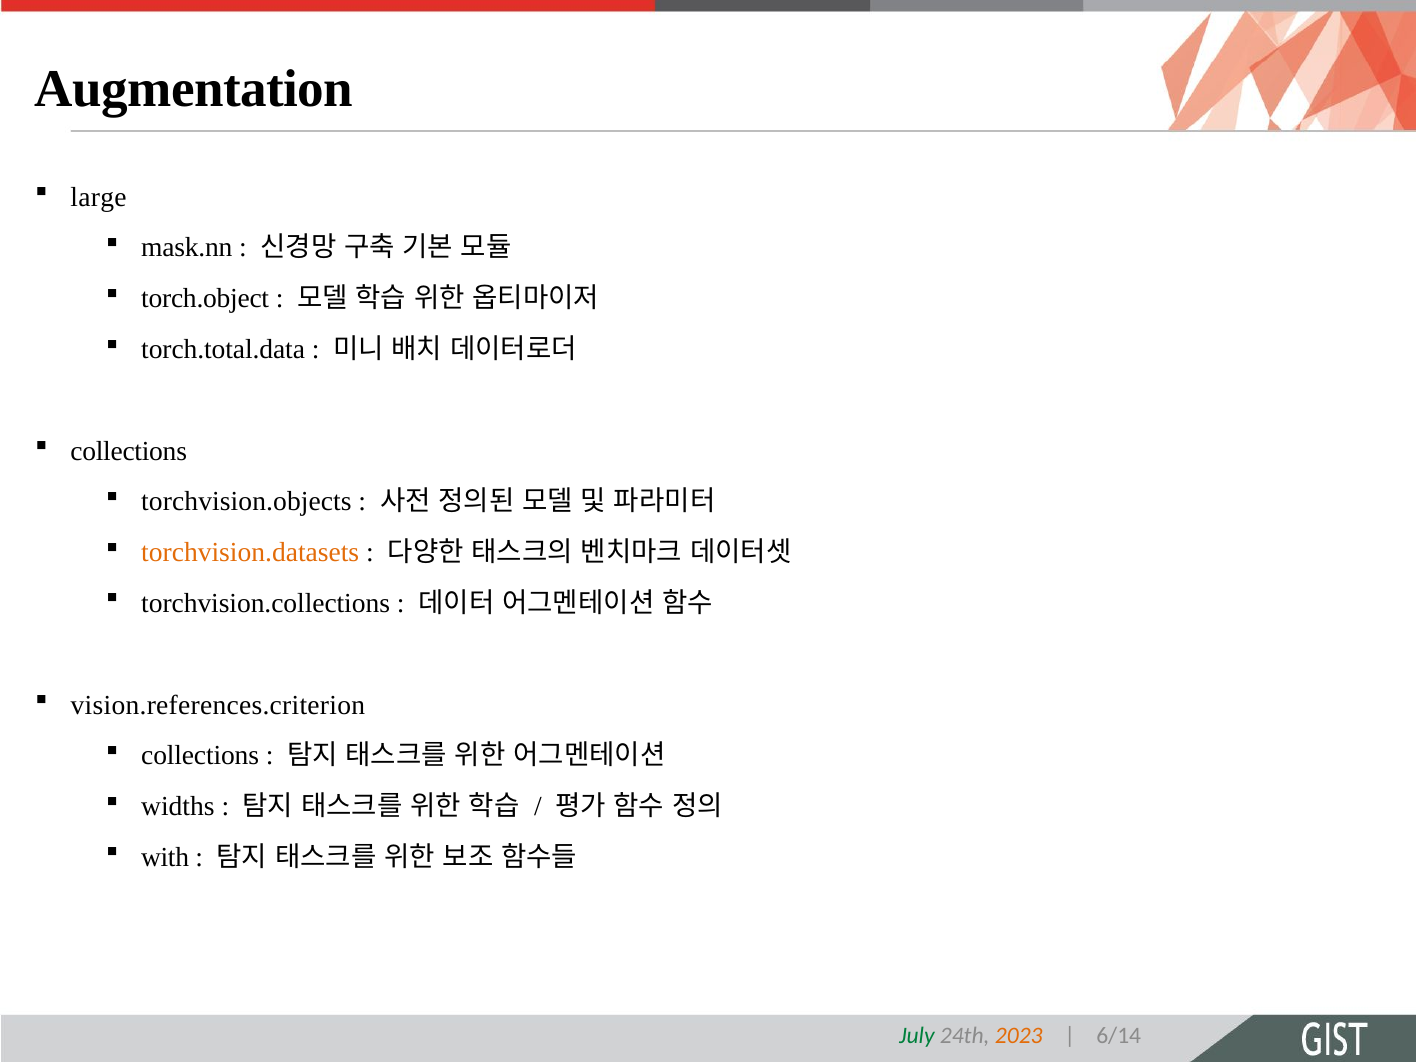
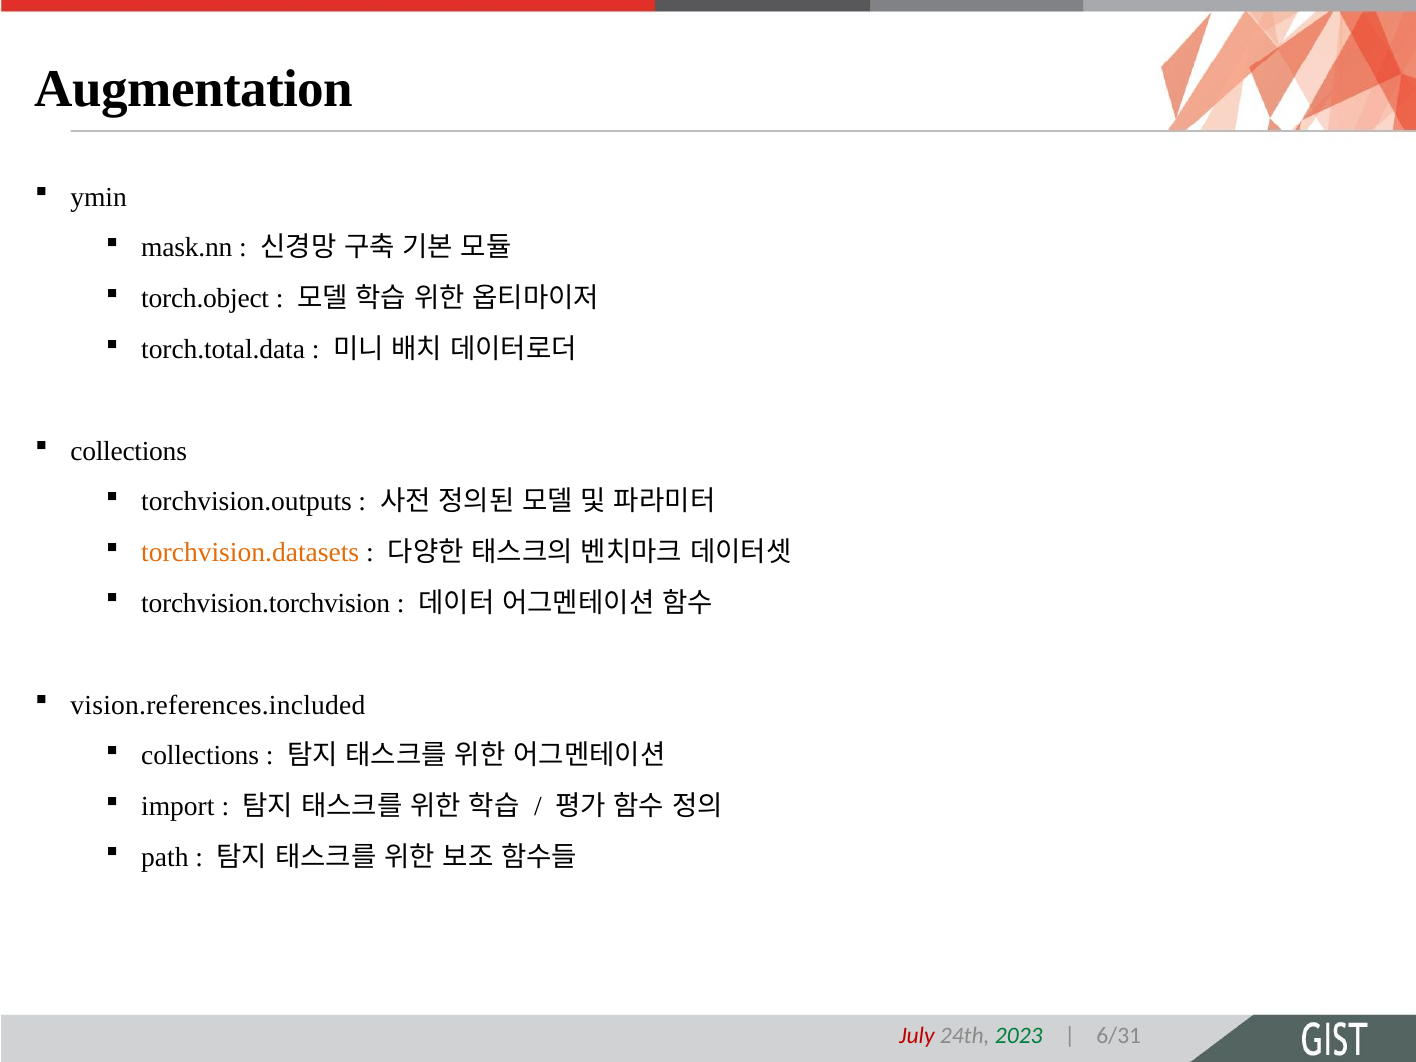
large: large -> ymin (99, 197)
torchvision.objects: torchvision.objects -> torchvision.outputs (247, 502)
torchvision.collections: torchvision.collections -> torchvision.torchvision (266, 603)
vision.references.criterion: vision.references.criterion -> vision.references.included (218, 705)
widths: widths -> import (178, 807)
with: with -> path (165, 857)
July colour: green -> red (917, 1036)
2023 colour: orange -> green (1019, 1036)
6/14: 6/14 -> 6/31 (1119, 1036)
